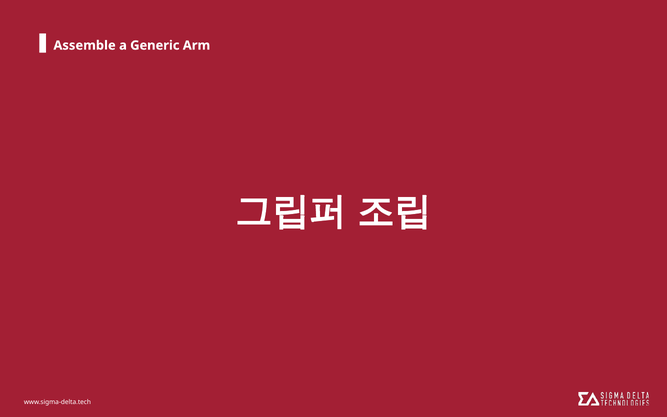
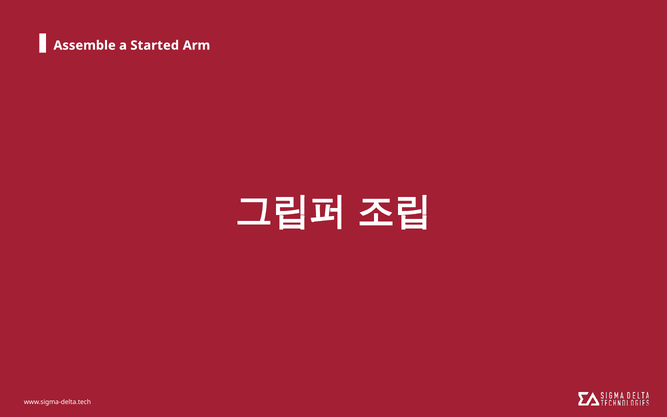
Generic: Generic -> Started (155, 45)
